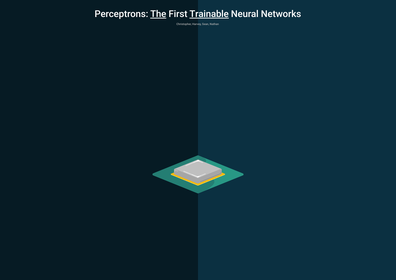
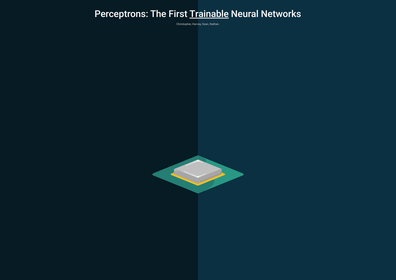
The underline: present -> none (158, 14)
